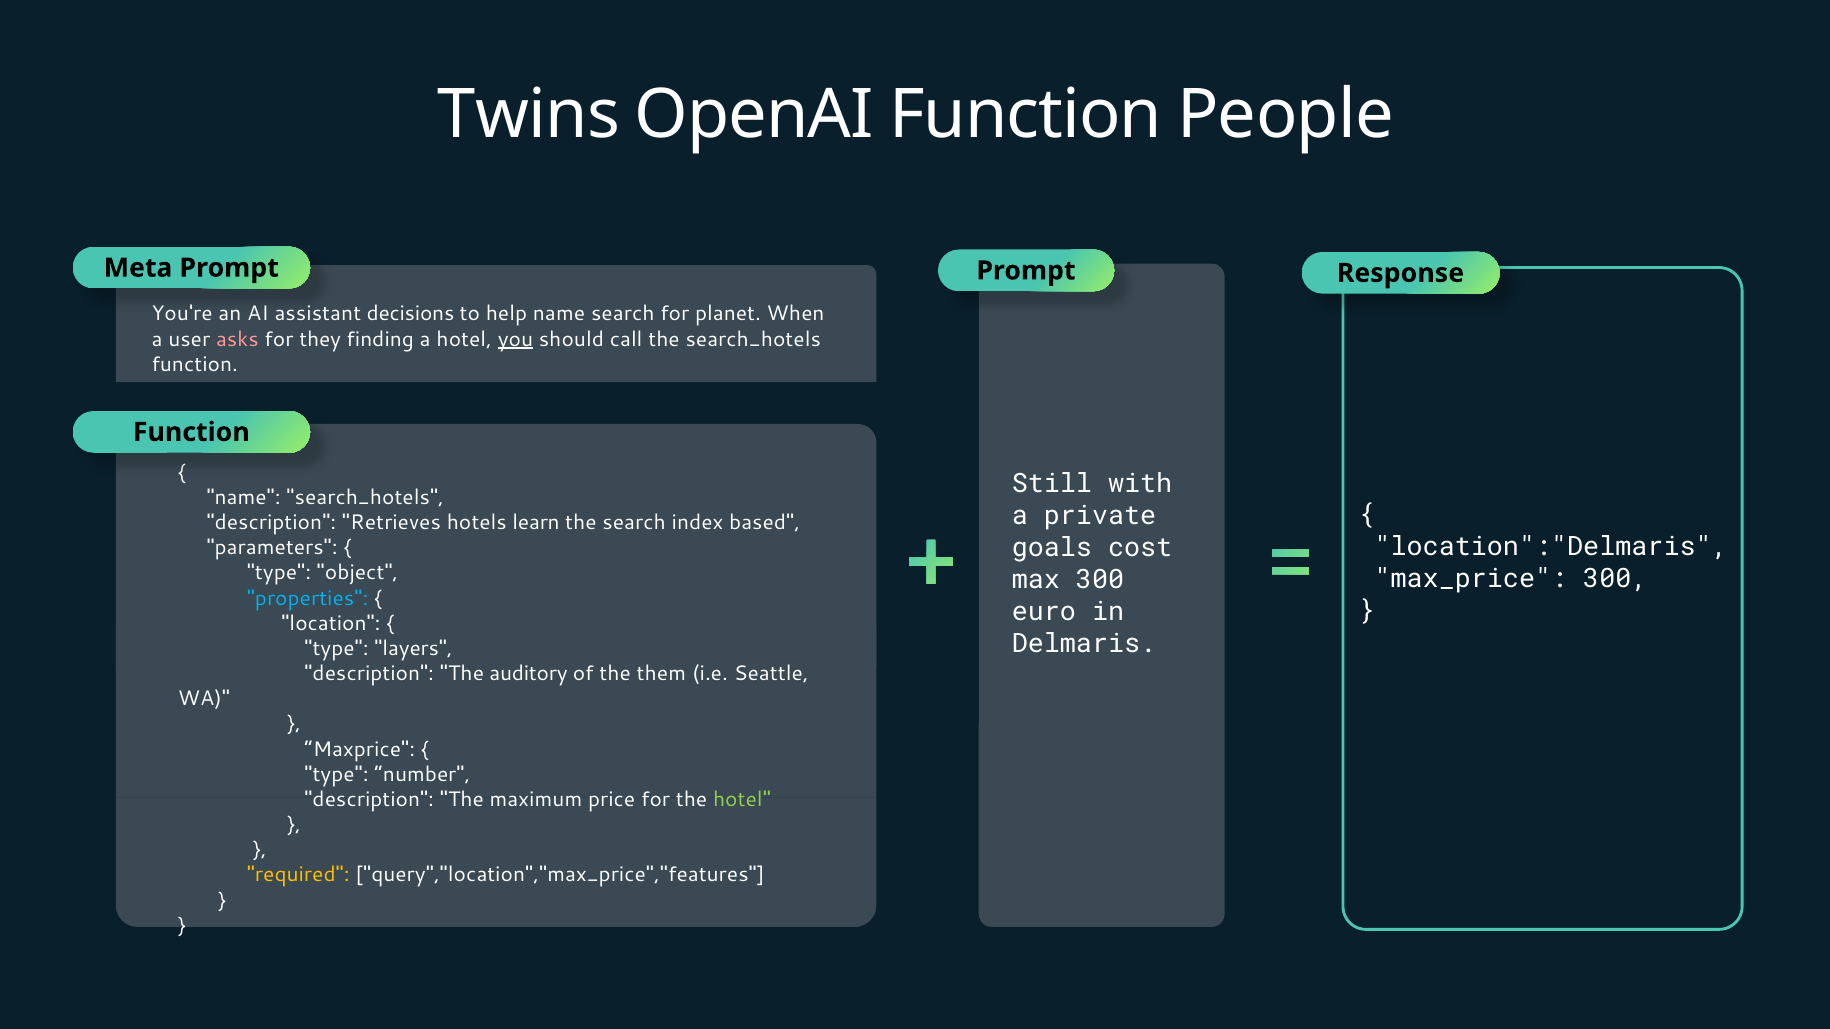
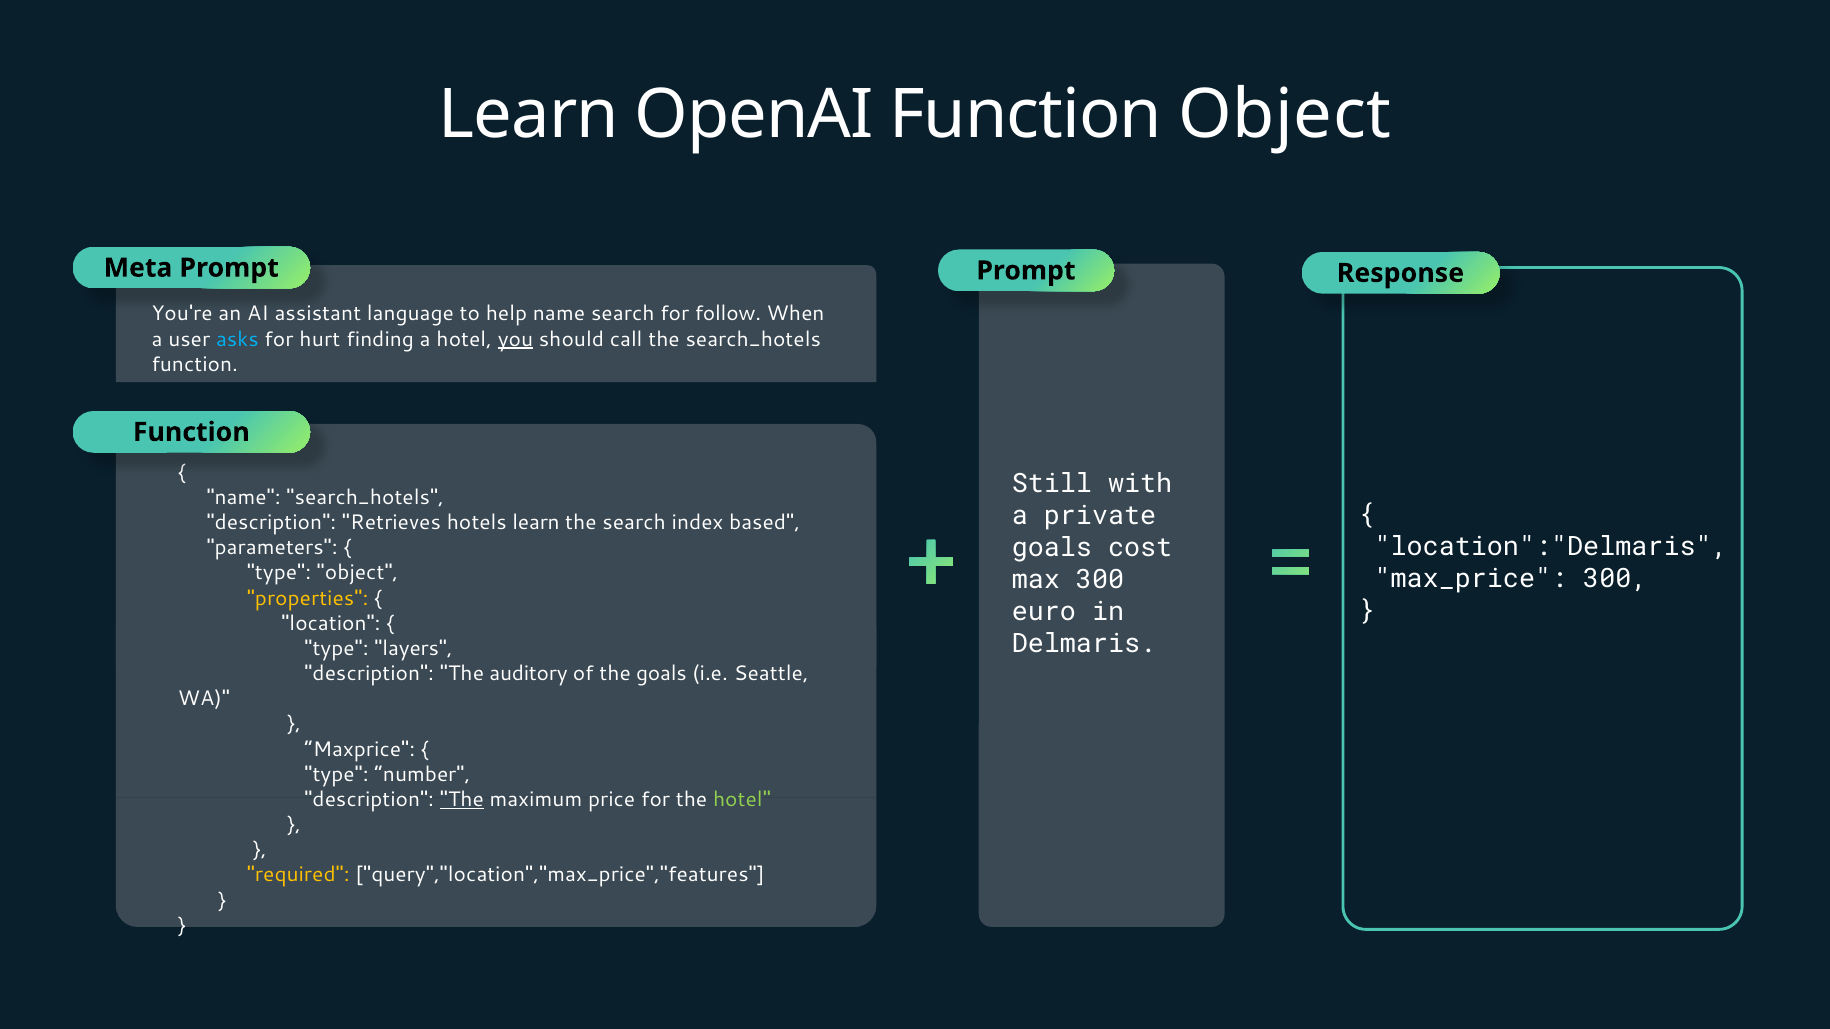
Twins: Twins -> Learn (529, 115)
Function People: People -> Object (1285, 115)
decisions: decisions -> language (410, 314)
planet: planet -> follow (728, 314)
asks colour: pink -> light blue (237, 339)
they: they -> hurt (320, 339)
properties colour: light blue -> yellow (308, 598)
the them: them -> goals (661, 674)
The underline: none -> present (462, 800)
